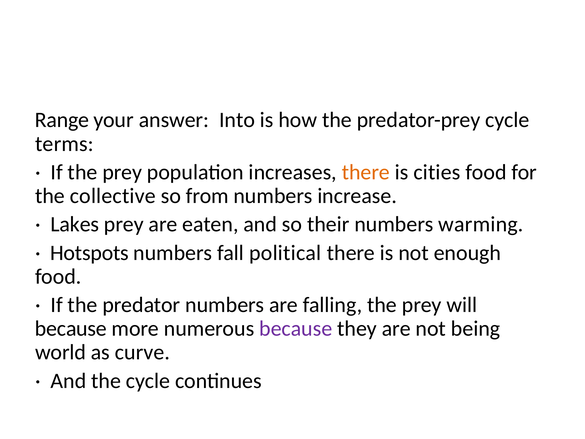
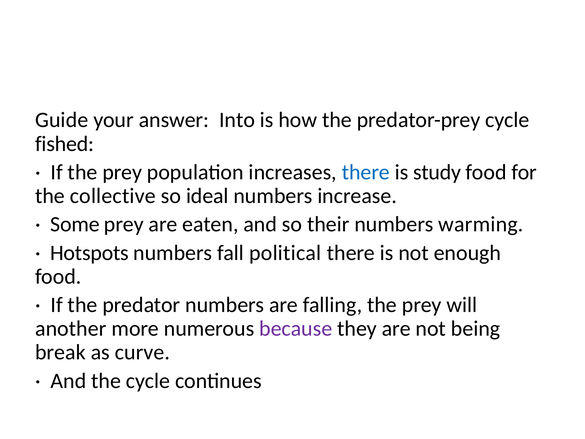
Range: Range -> Guide (62, 120)
terms: terms -> fished (65, 144)
there colour: orange -> blue (366, 172)
cities: cities -> study (437, 172)
from: from -> ideal (207, 196)
Lakes: Lakes -> Some (75, 224)
because: because -> another (71, 328)
world: world -> break (60, 352)
